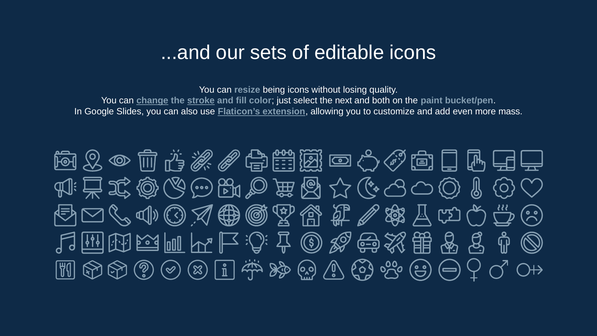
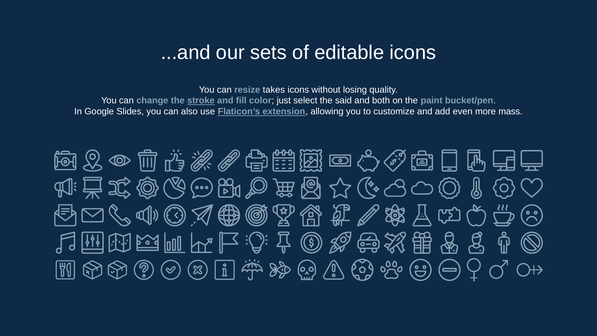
being: being -> takes (274, 90)
change underline: present -> none (152, 101)
next: next -> said (343, 101)
